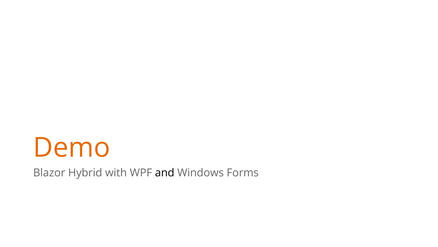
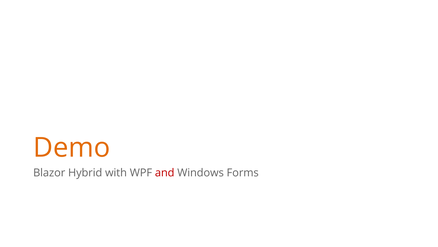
and colour: black -> red (165, 172)
